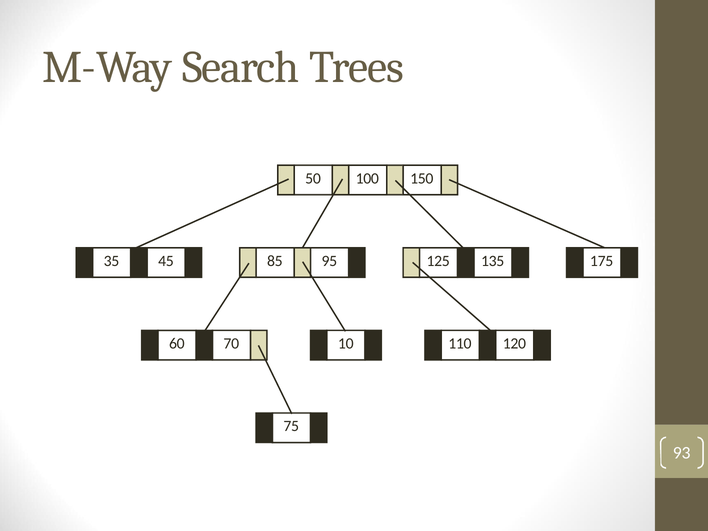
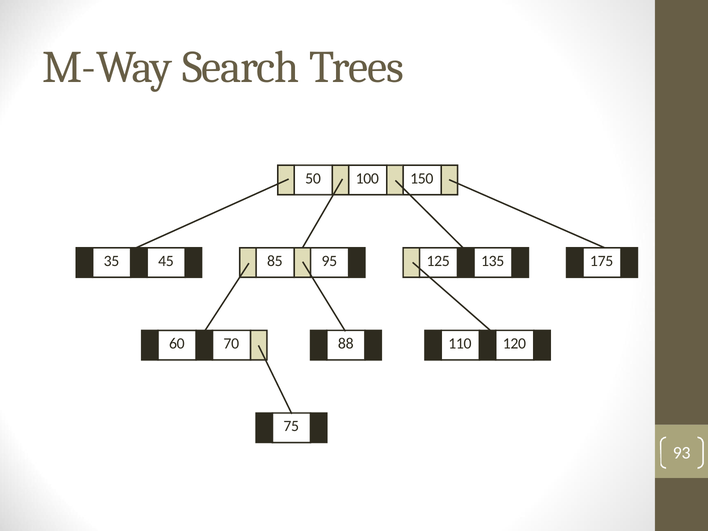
10: 10 -> 88 (346, 344)
